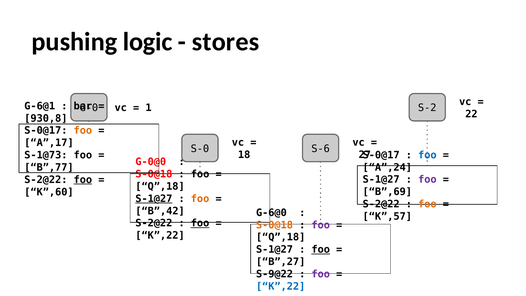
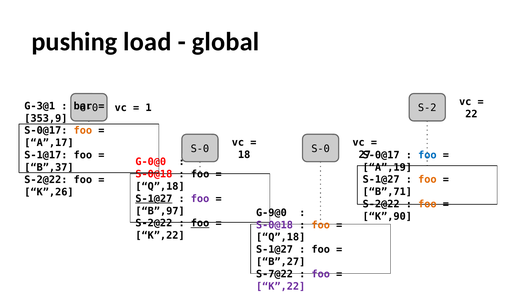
logic: logic -> load (147, 42)
stores: stores -> global (226, 42)
G-6@1: G-6@1 -> G-3@1 (40, 106)
930,8: 930,8 -> 353,9 (46, 118)
S-0 S-6: S-6 -> S-0 (321, 149)
S-1@73: S-1@73 -> S-1@17 (46, 155)
A”,24: A”,24 -> A”,19 (387, 167)
B”,77: B”,77 -> B”,37 (49, 167)
foo colour: purple -> orange (427, 180)
foo underline: present -> none (83, 180)
B”,69: B”,69 -> B”,71 (387, 192)
K”,60: K”,60 -> K”,26 (49, 192)
foo colour: orange -> purple (200, 199)
B”,42: B”,42 -> B”,97 (160, 211)
G-6@0: G-6@0 -> G-9@0 (271, 213)
K”,57: K”,57 -> K”,90 (387, 216)
S-0@18 colour: orange -> purple (274, 225)
foo colour: purple -> orange (321, 225)
foo underline: present -> none (321, 249)
S-9@22: S-9@22 -> S-7@22 (274, 274)
K”,22 colour: blue -> purple (281, 286)
